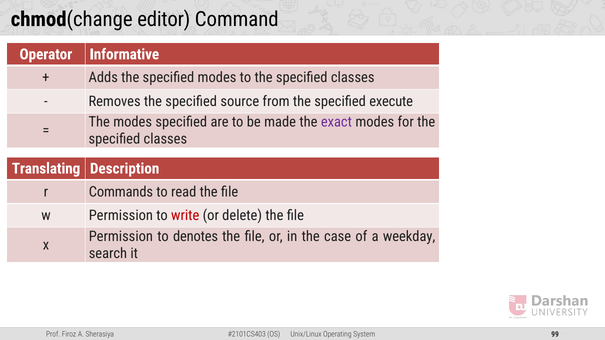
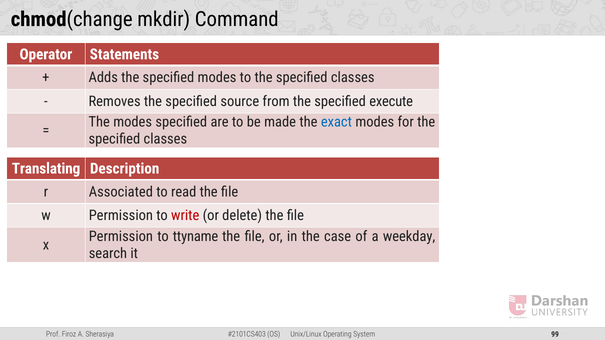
editor: editor -> mkdir (164, 19)
Informative: Informative -> Statements (124, 54)
exact colour: purple -> blue (336, 122)
Commands: Commands -> Associated (121, 192)
denotes: denotes -> ttyname (196, 237)
